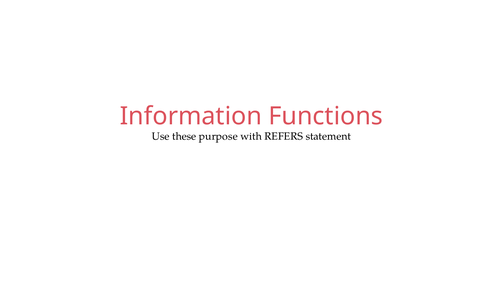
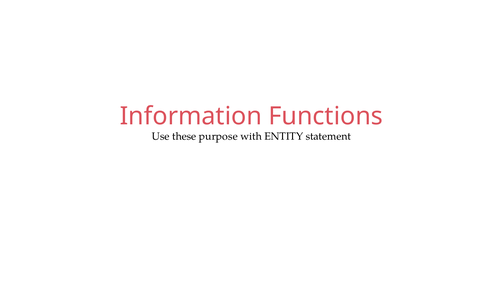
REFERS: REFERS -> ENTITY (284, 137)
